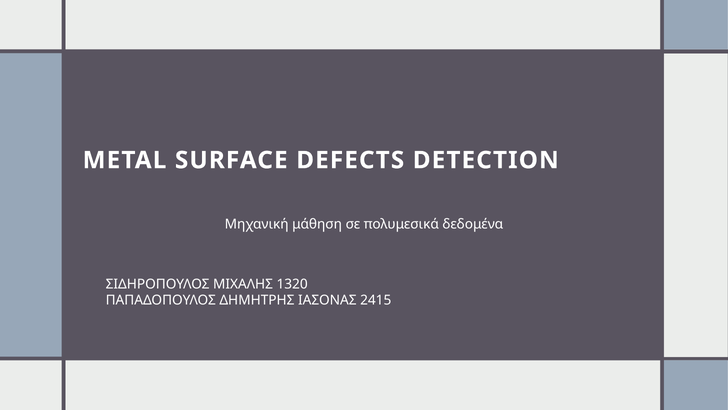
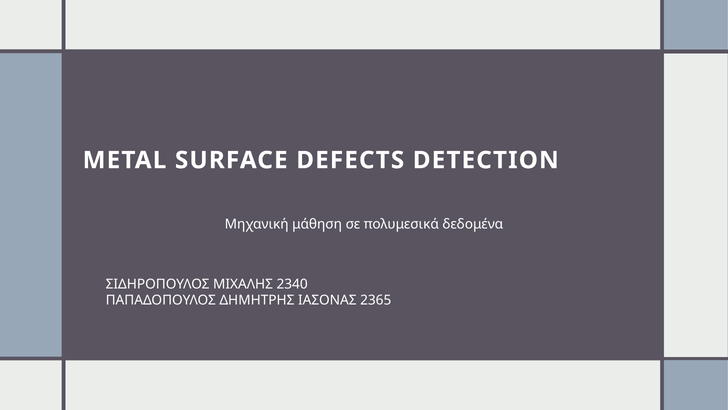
1320: 1320 -> 2340 (292, 284)
2415: 2415 -> 2365 (376, 300)
